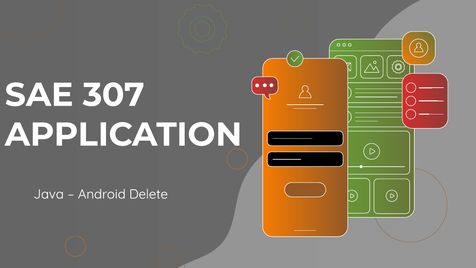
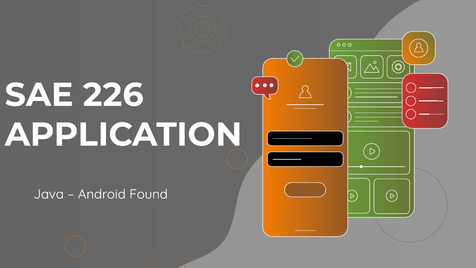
307: 307 -> 226 (113, 95)
Delete: Delete -> Found (149, 194)
